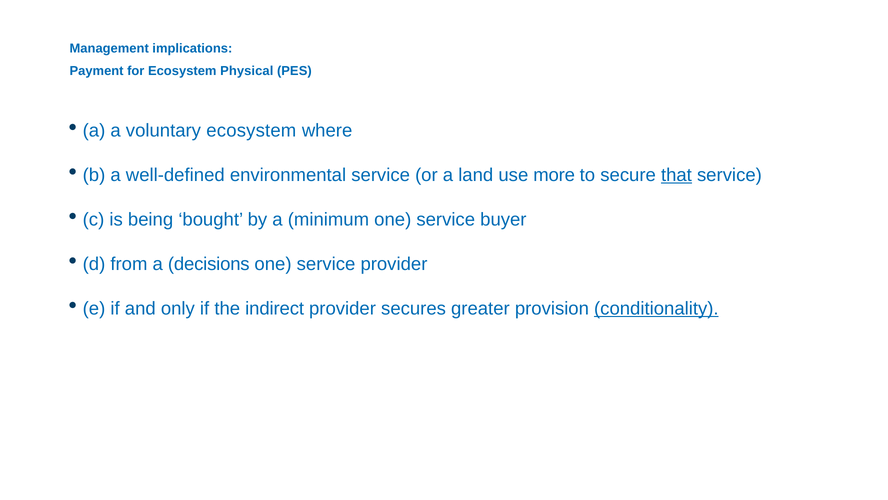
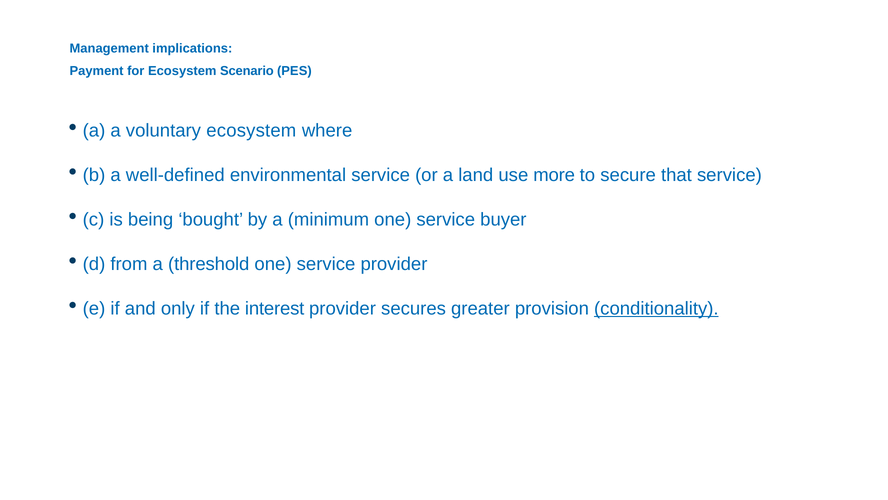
Physical: Physical -> Scenario (247, 71)
that underline: present -> none (676, 175)
decisions: decisions -> threshold (209, 264)
indirect: indirect -> interest (275, 308)
